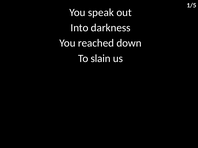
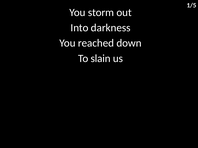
speak: speak -> storm (101, 12)
